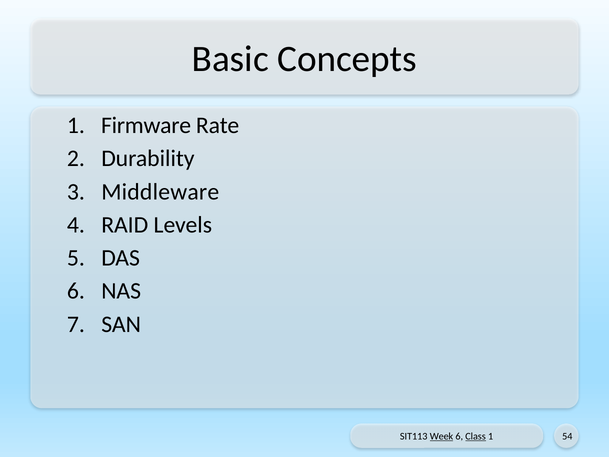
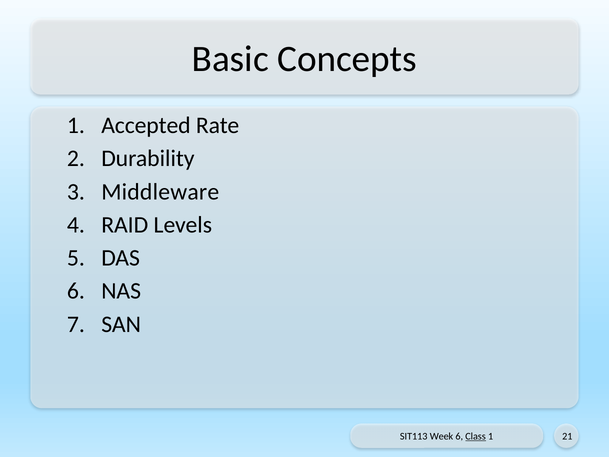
Firmware: Firmware -> Accepted (146, 125)
Week underline: present -> none (441, 436)
54: 54 -> 21 (567, 436)
